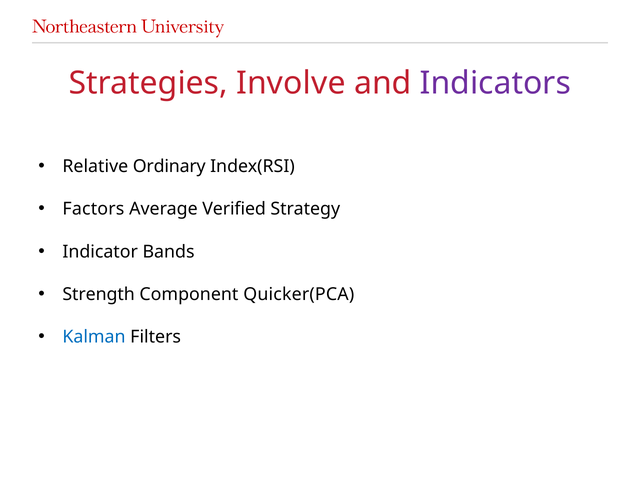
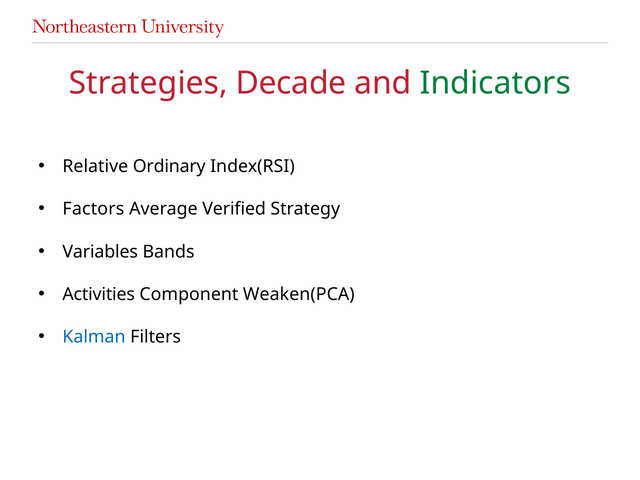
Involve: Involve -> Decade (291, 83)
Indicators colour: purple -> green (495, 83)
Indicator: Indicator -> Variables (100, 252)
Strength: Strength -> Activities (99, 294)
Quicker(PCA: Quicker(PCA -> Weaken(PCA (299, 294)
